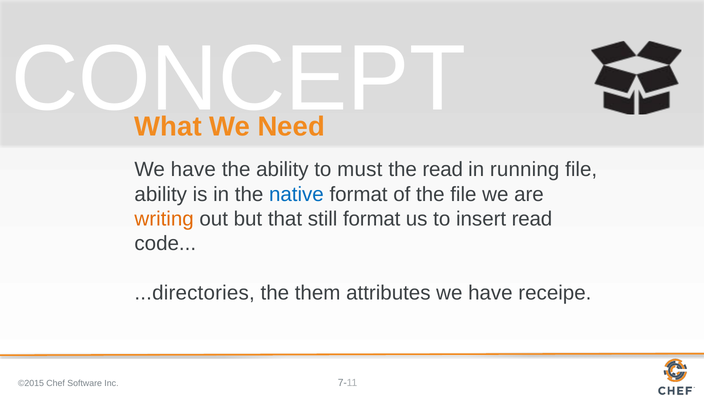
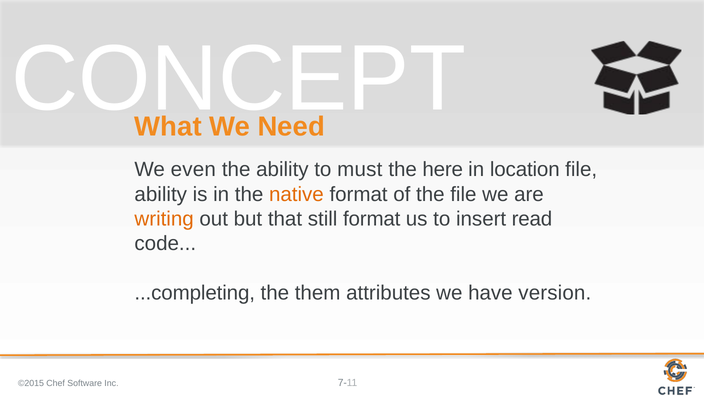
have: have -> even (193, 170)
the read: read -> here (443, 170)
running: running -> location (525, 170)
native colour: blue -> orange (296, 194)
...directories: ...directories -> ...completing (195, 293)
receipe: receipe -> version (555, 293)
